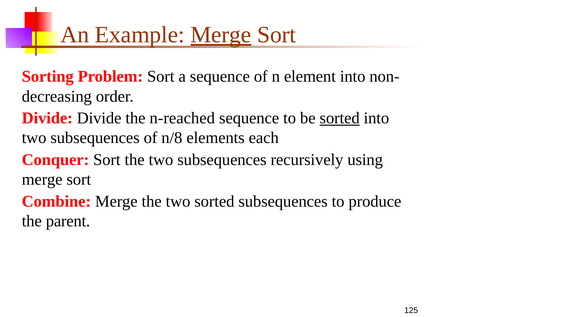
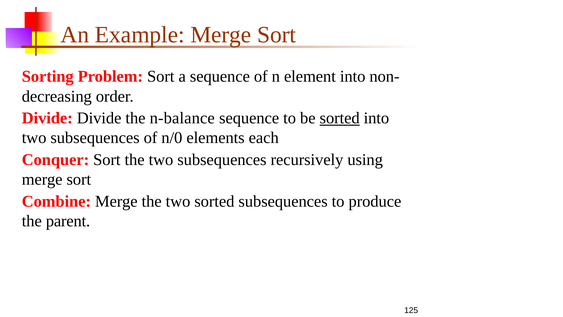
Merge underline: present -> none (221, 35)
n-reached: n-reached -> n-balance (182, 118)
n/8: n/8 -> n/0 (172, 138)
